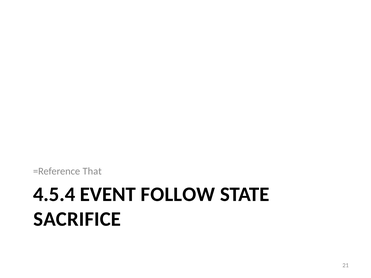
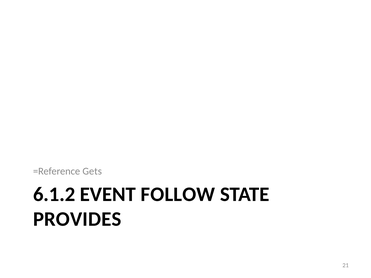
That: That -> Gets (92, 171)
4.5.4: 4.5.4 -> 6.1.2 (54, 194)
SACRIFICE: SACRIFICE -> PROVIDES (77, 219)
